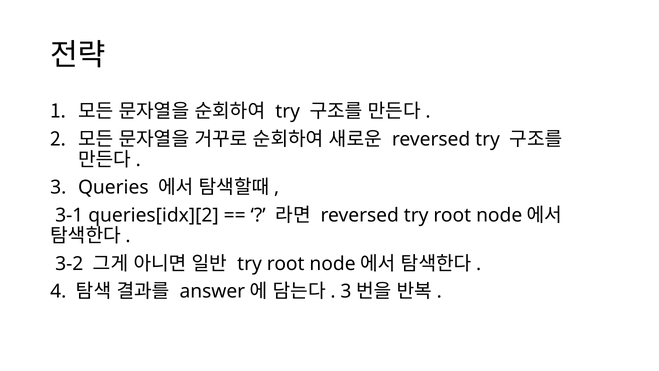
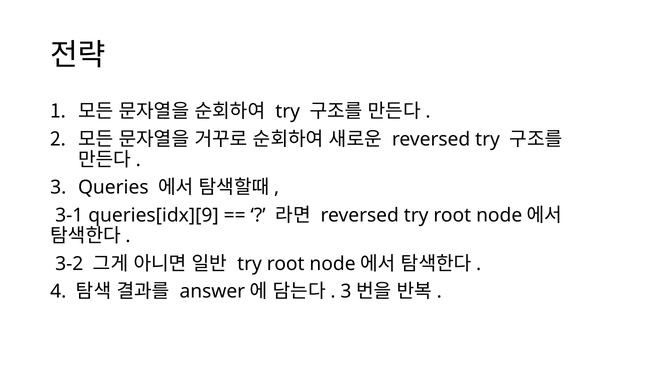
queries[idx][2: queries[idx][2 -> queries[idx][9 (154, 215)
